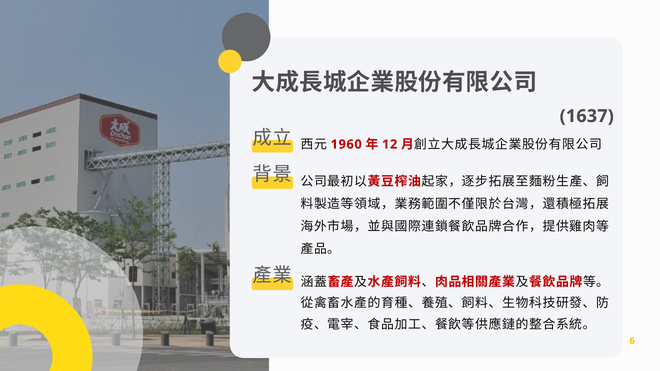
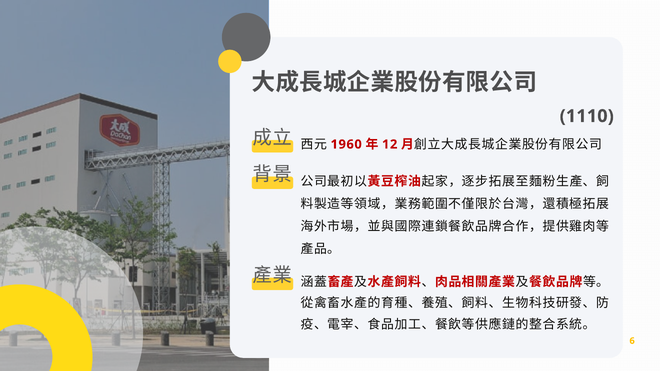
1637: 1637 -> 1110 (587, 116)
